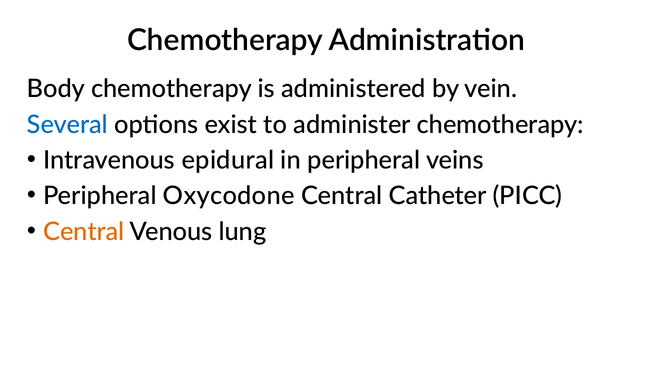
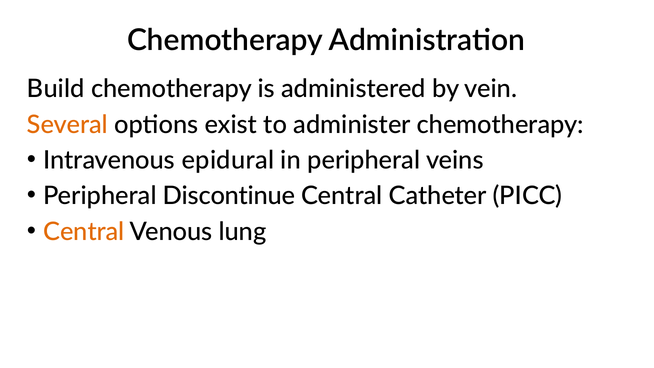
Body: Body -> Build (56, 89)
Several colour: blue -> orange (67, 125)
Oxycodone: Oxycodone -> Discontinue (229, 196)
